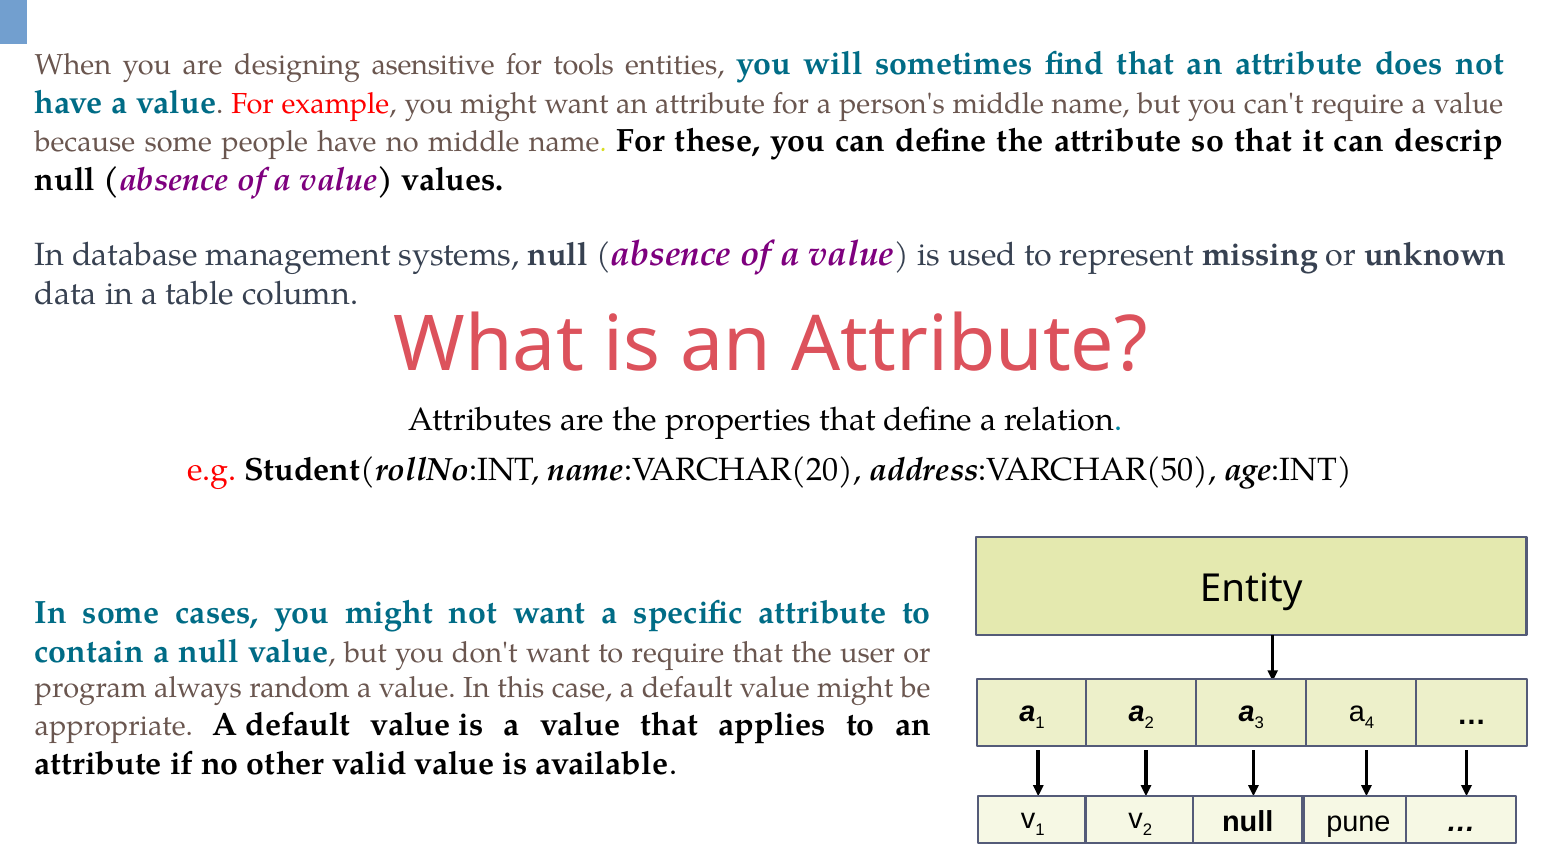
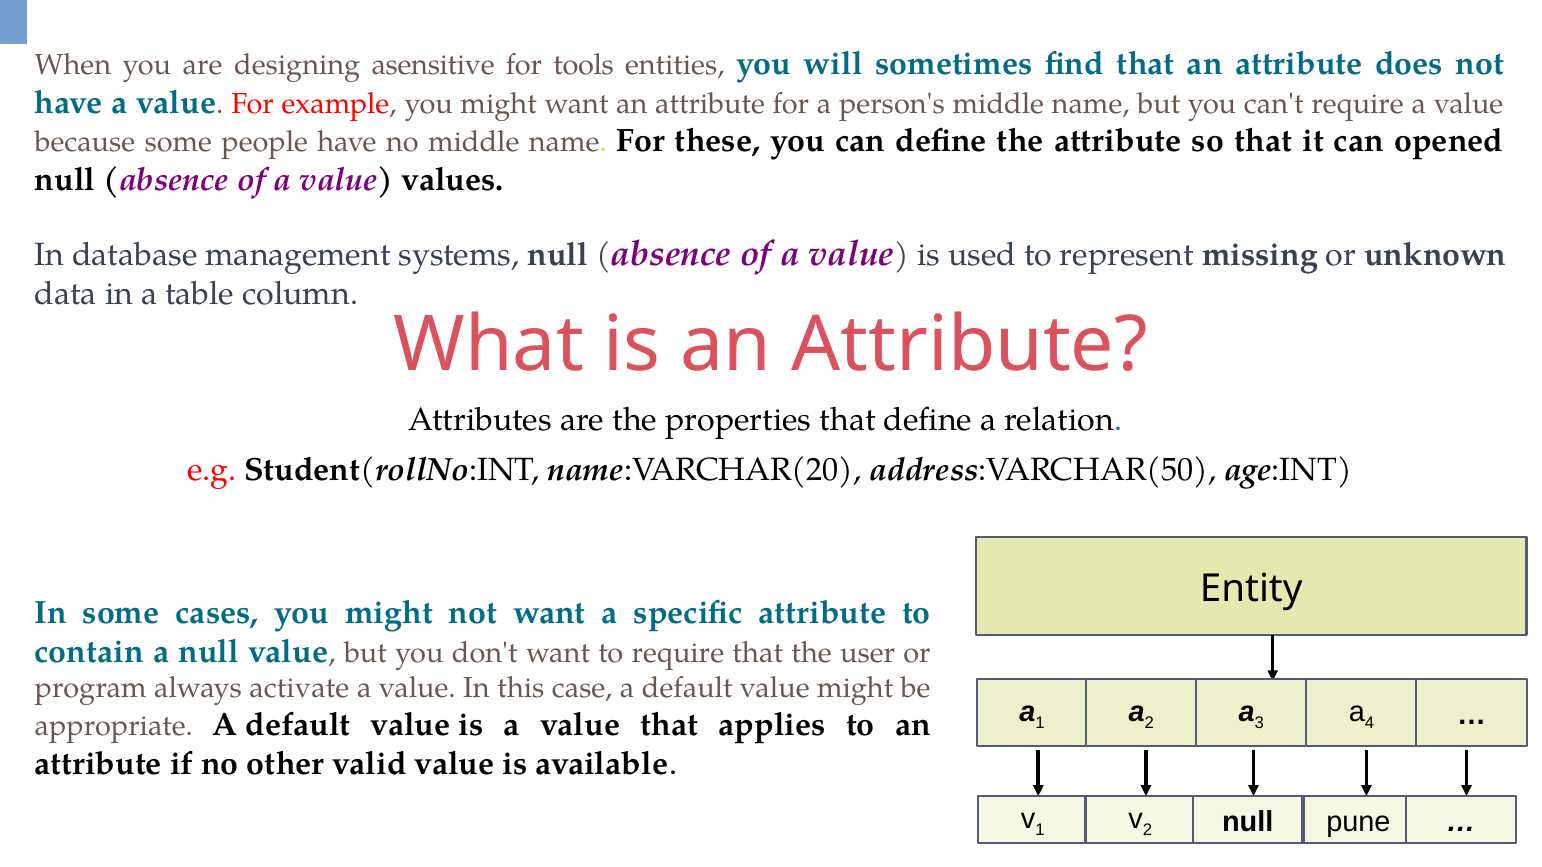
descrip: descrip -> opened (1449, 141)
random: random -> activate (299, 689)
